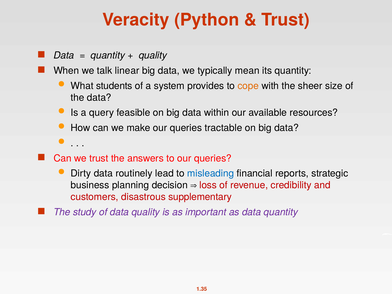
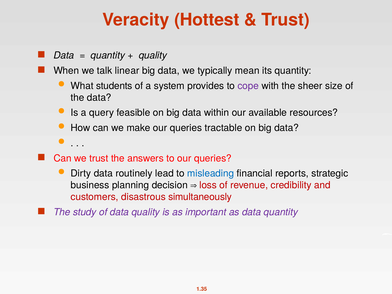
Python: Python -> Hottest (207, 20)
cope colour: orange -> purple (248, 86)
supplementary: supplementary -> simultaneously (200, 197)
